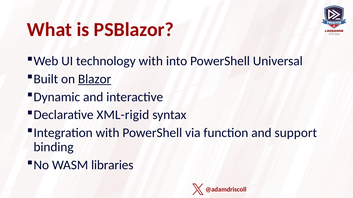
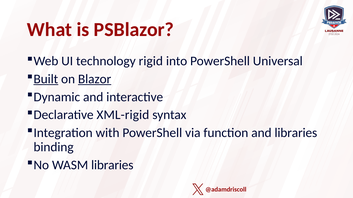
technology with: with -> rigid (151, 61)
Built underline: none -> present (46, 79)
and support: support -> libraries (296, 133)
